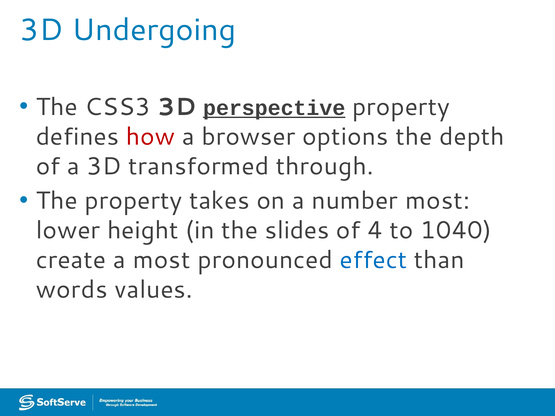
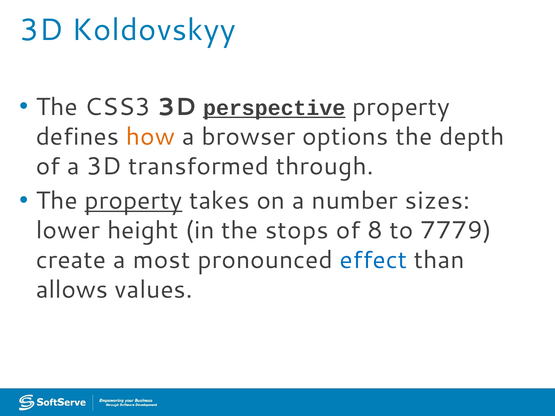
Undergoing: Undergoing -> Koldovskyy (154, 30)
how colour: red -> orange (151, 137)
property underline: none -> present (133, 201)
number most: most -> sizes (438, 201)
slides: slides -> stops (297, 231)
4: 4 -> 8 (375, 231)
1040: 1040 -> 7779 (456, 231)
words: words -> allows (72, 290)
